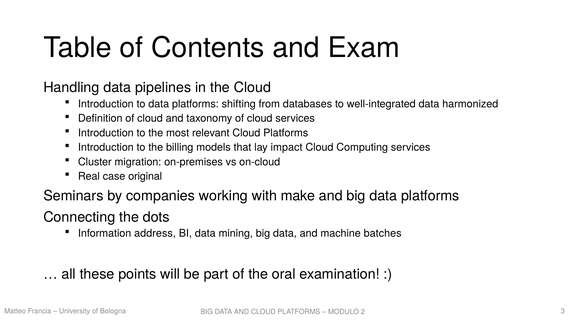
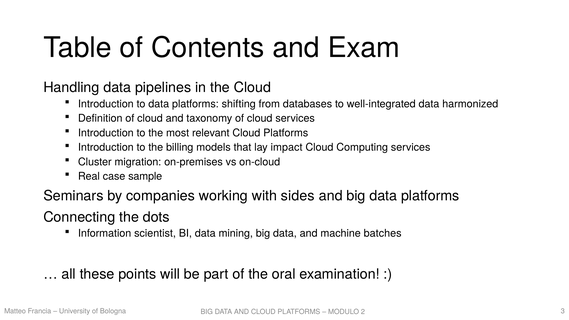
original: original -> sample (145, 176)
make: make -> sides (298, 196)
address: address -> scientist (155, 233)
